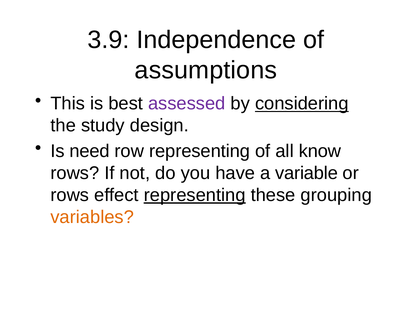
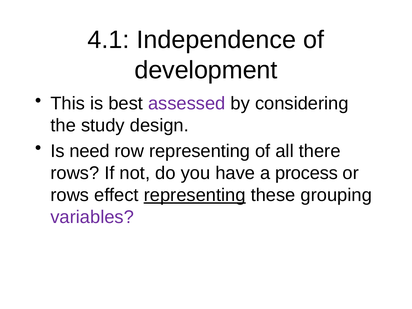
3.9: 3.9 -> 4.1 (109, 40)
assumptions: assumptions -> development (206, 70)
considering underline: present -> none (302, 104)
know: know -> there (320, 151)
variable: variable -> process (307, 173)
variables colour: orange -> purple (92, 217)
